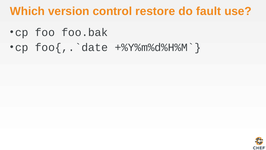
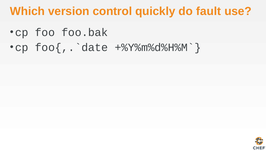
restore: restore -> quickly (155, 11)
